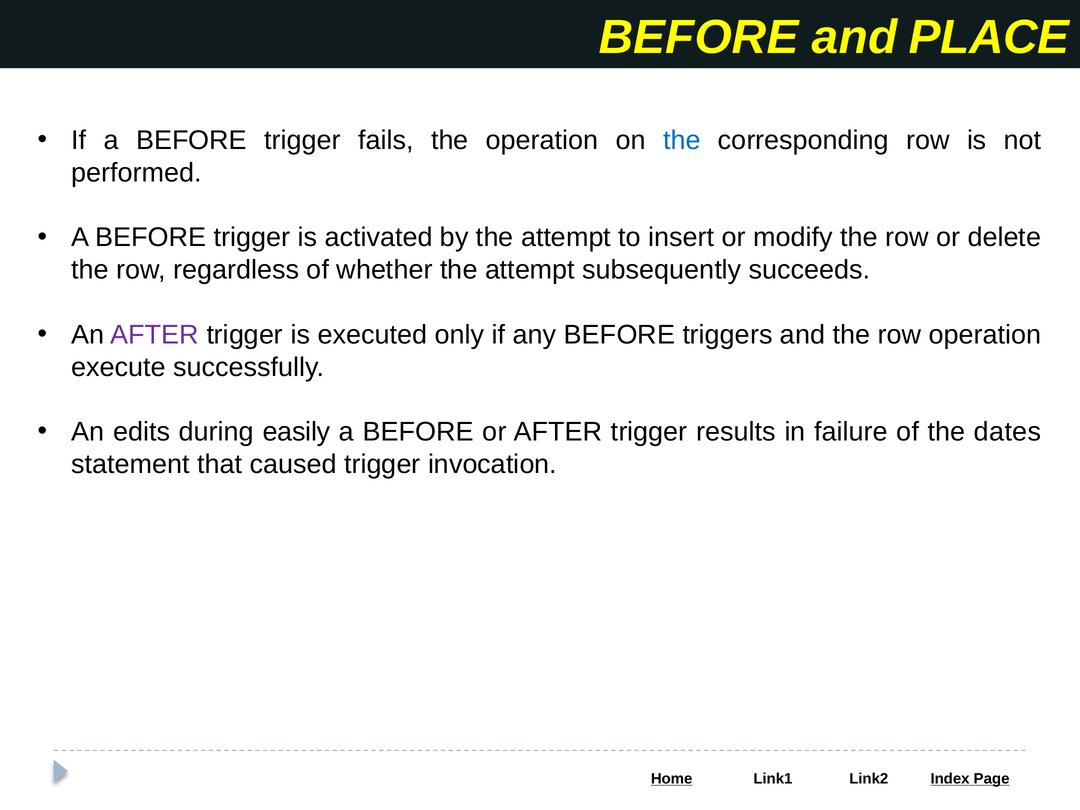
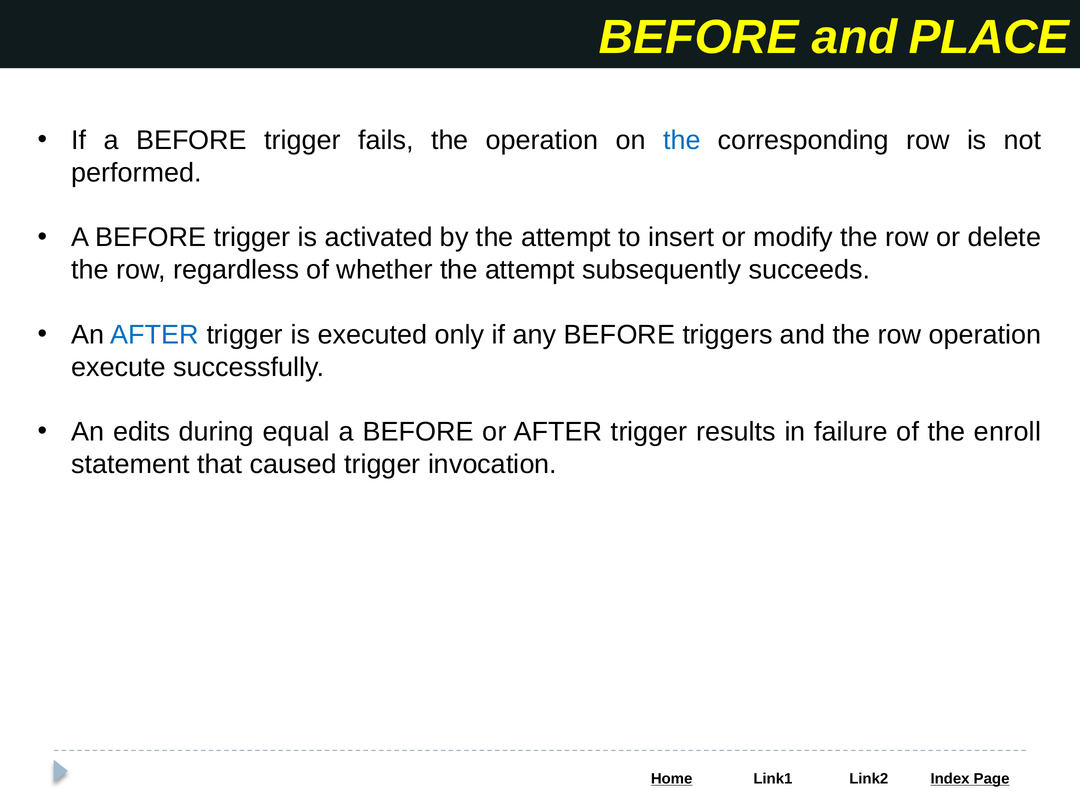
AFTER colour: purple -> blue (155, 335)
easily: easily -> equal (296, 432)
dates: dates -> enroll (1008, 432)
